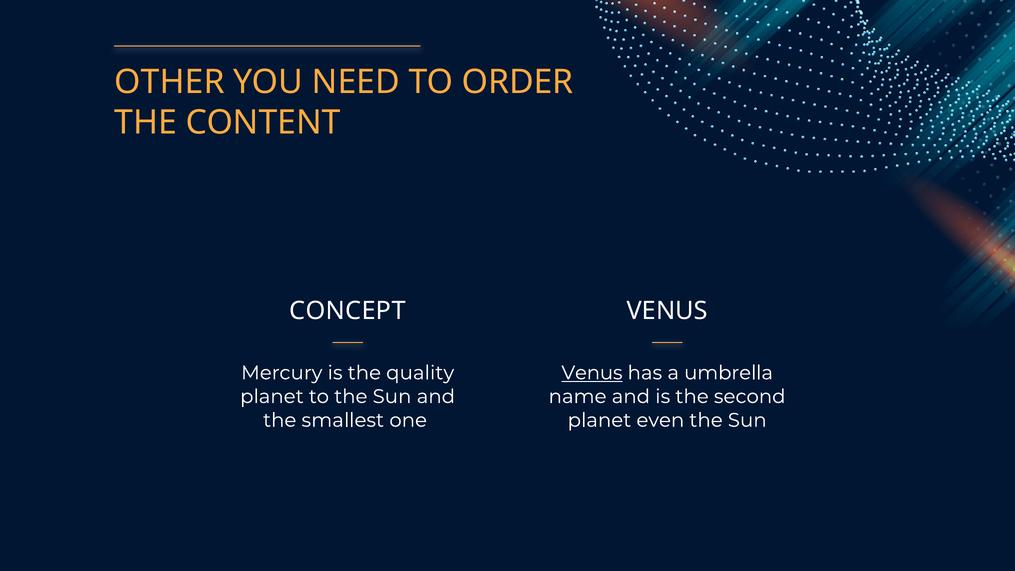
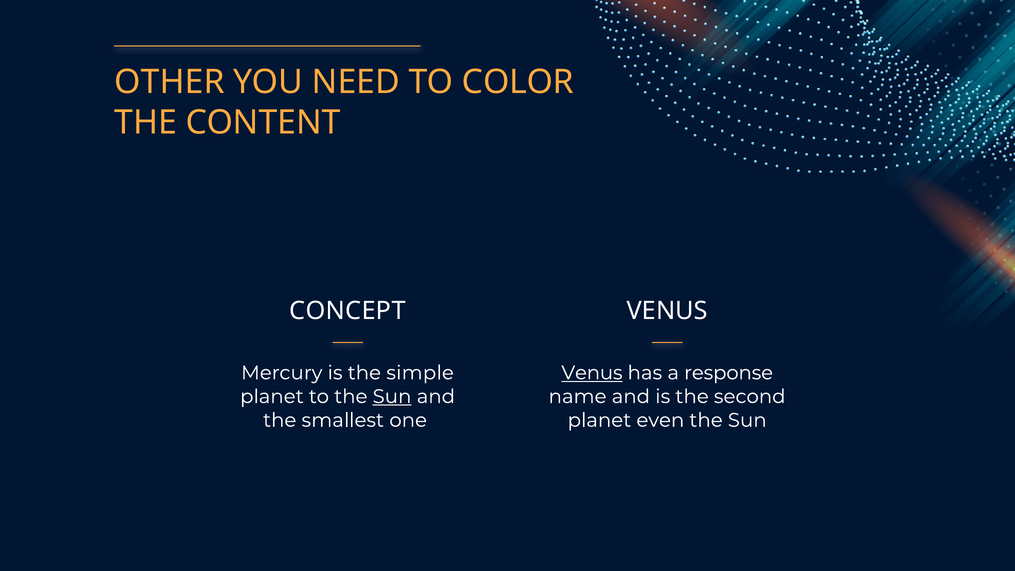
ORDER: ORDER -> COLOR (518, 82)
quality: quality -> simple (420, 373)
umbrella: umbrella -> response (729, 373)
Sun underline: none -> present (392, 397)
